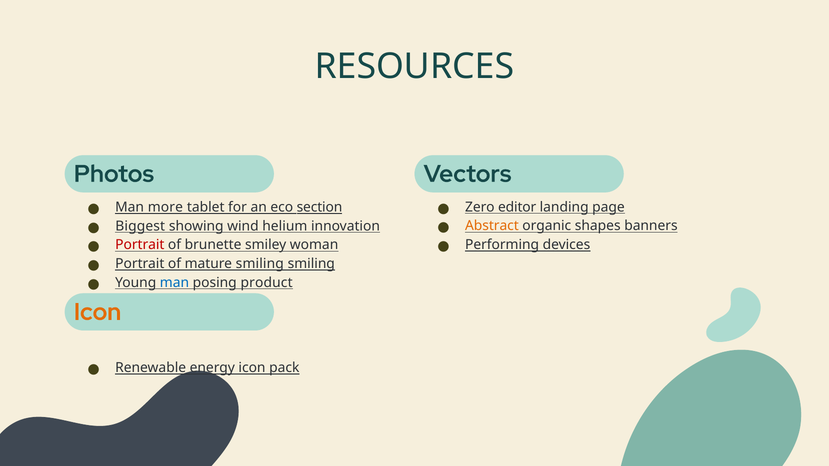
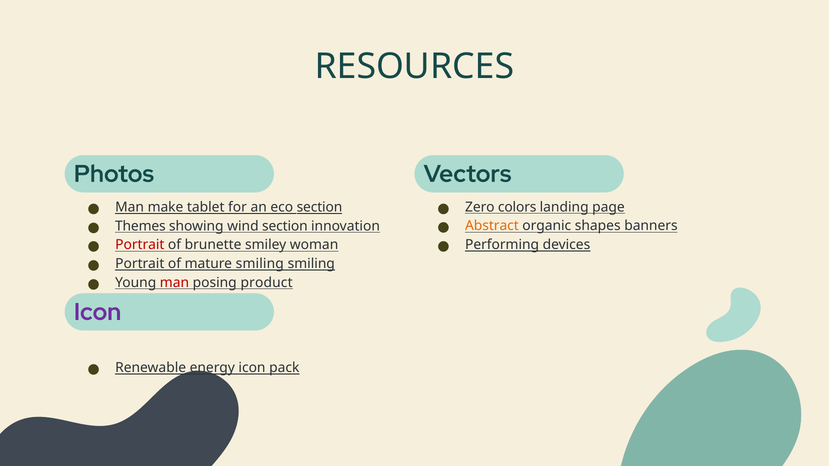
editor: editor -> colors (517, 207)
more: more -> make (165, 207)
Biggest: Biggest -> Themes (140, 226)
wind helium: helium -> section (285, 226)
man colour: blue -> red (174, 283)
Icon colour: orange -> purple (97, 312)
